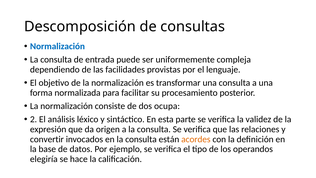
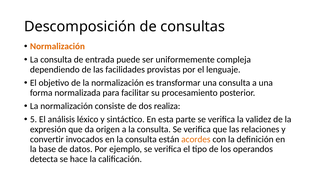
Normalización colour: blue -> orange (57, 46)
ocupa: ocupa -> realiza (167, 106)
2: 2 -> 5 (34, 119)
elegiría: elegiría -> detecta (44, 159)
